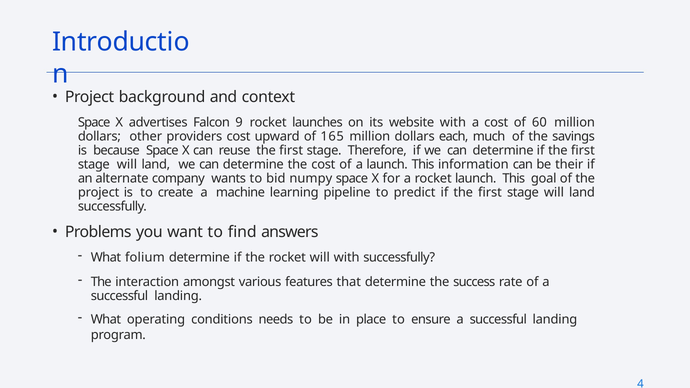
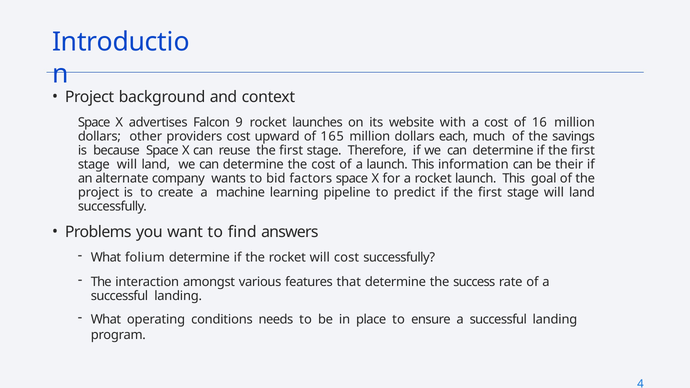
60: 60 -> 16 (539, 122)
numpy: numpy -> factors (311, 178)
will with: with -> cost (347, 258)
